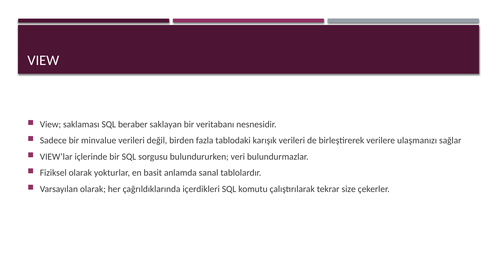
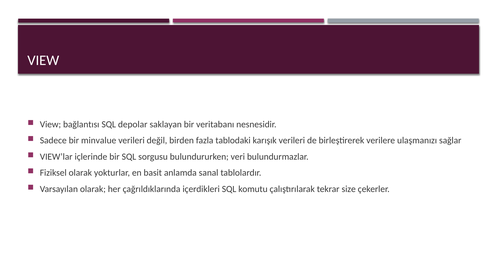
saklaması: saklaması -> bağlantısı (81, 124)
beraber: beraber -> depolar (133, 124)
